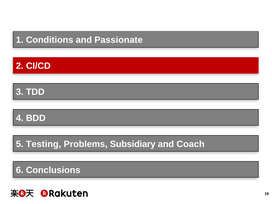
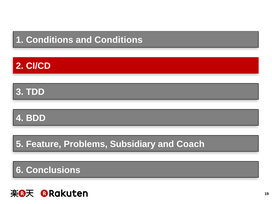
and Passionate: Passionate -> Conditions (119, 40)
Testing: Testing -> Feature (44, 144)
